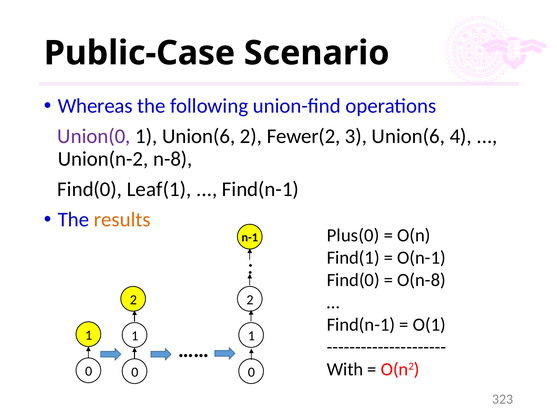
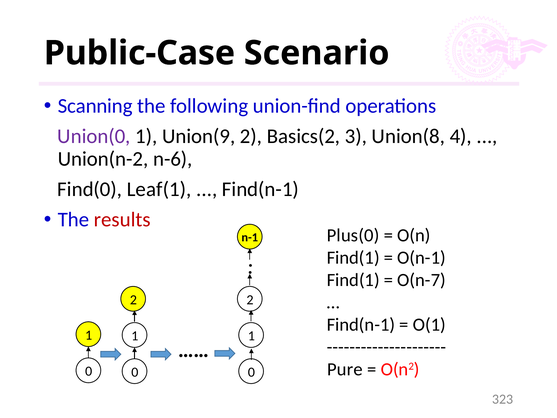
Whereas: Whereas -> Scanning (95, 106)
1 Union(6: Union(6 -> Union(9 (199, 136)
Fewer(2: Fewer(2 -> Basics(2 (304, 136)
3 Union(6: Union(6 -> Union(8 (408, 136)
n-8: n-8 -> n-6 (173, 159)
results colour: orange -> red (122, 219)
Find(0: Find(0 -> Find(1 (353, 280)
O(n-8: O(n-8 -> O(n-7 (422, 280)
With: With -> Pure (345, 369)
